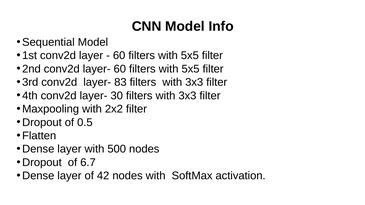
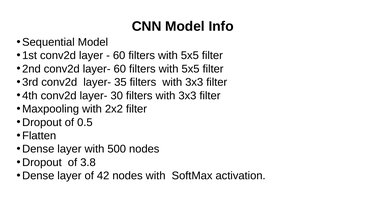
83: 83 -> 35 (120, 82)
6.7: 6.7 -> 3.8 (88, 163)
